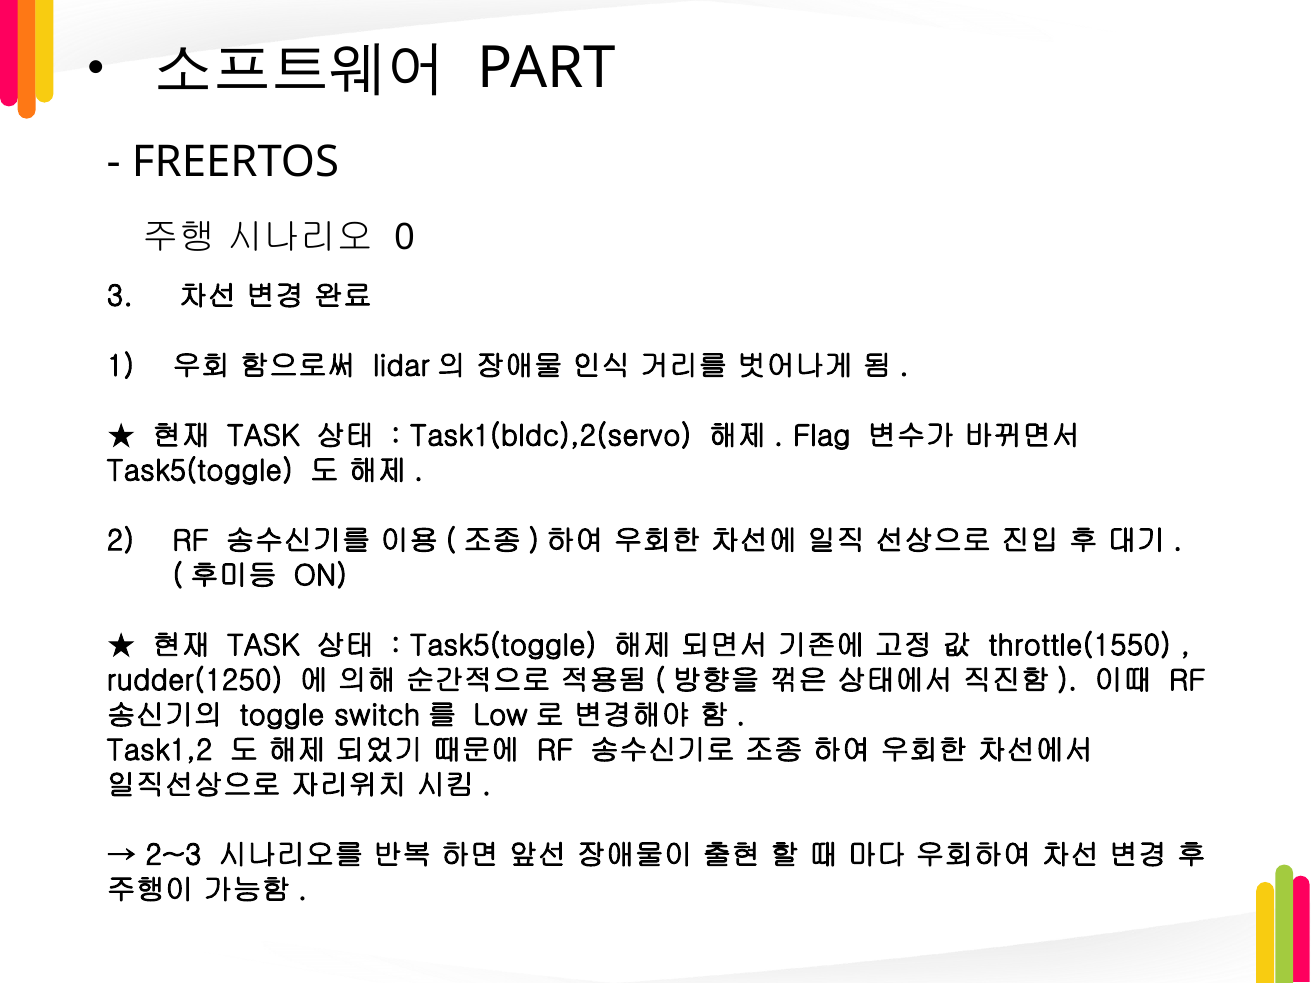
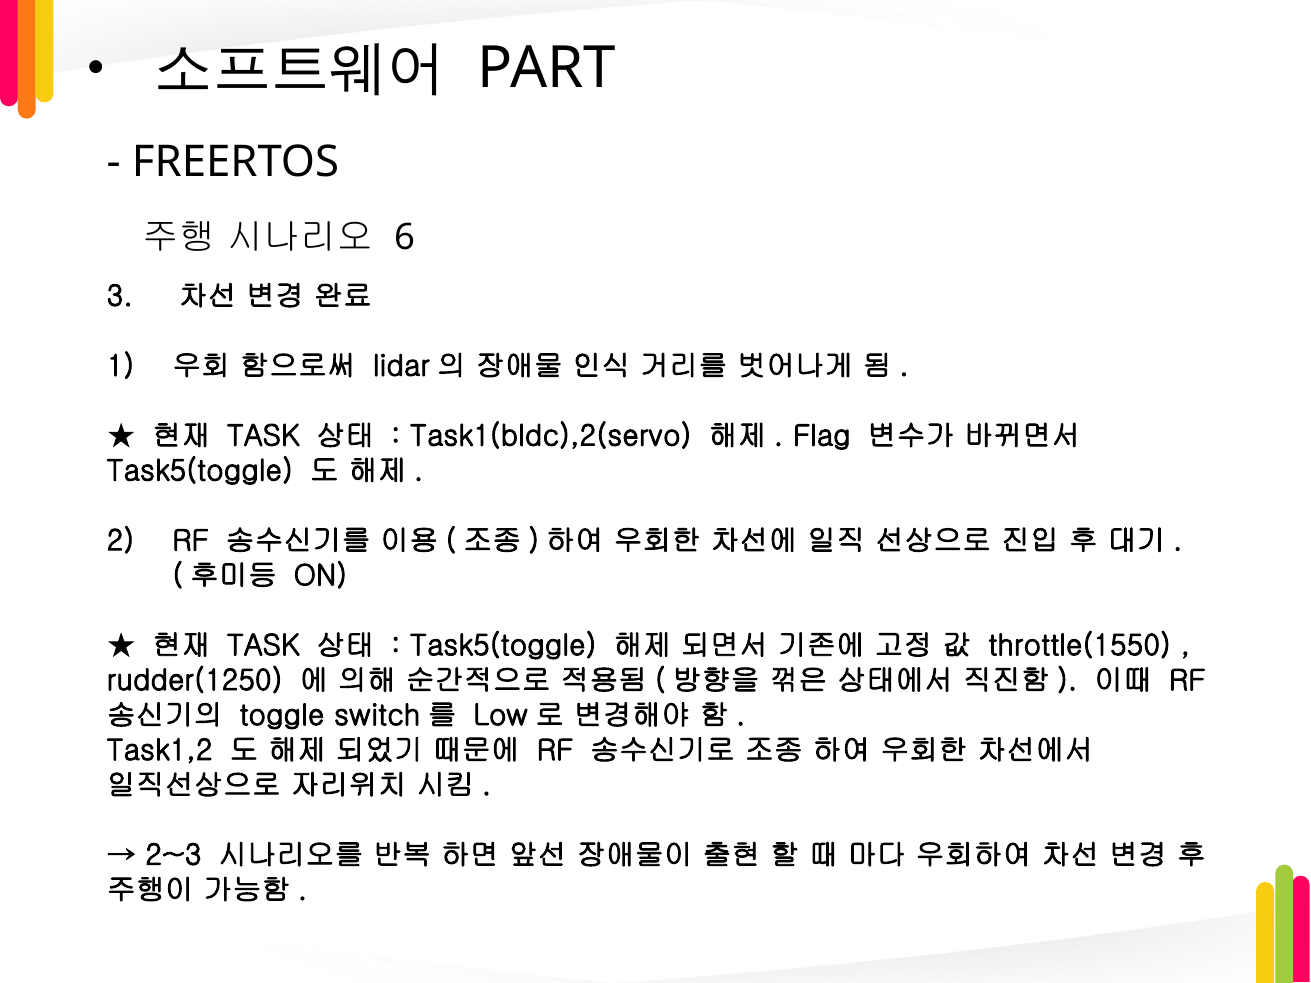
0: 0 -> 6 (404, 238)
